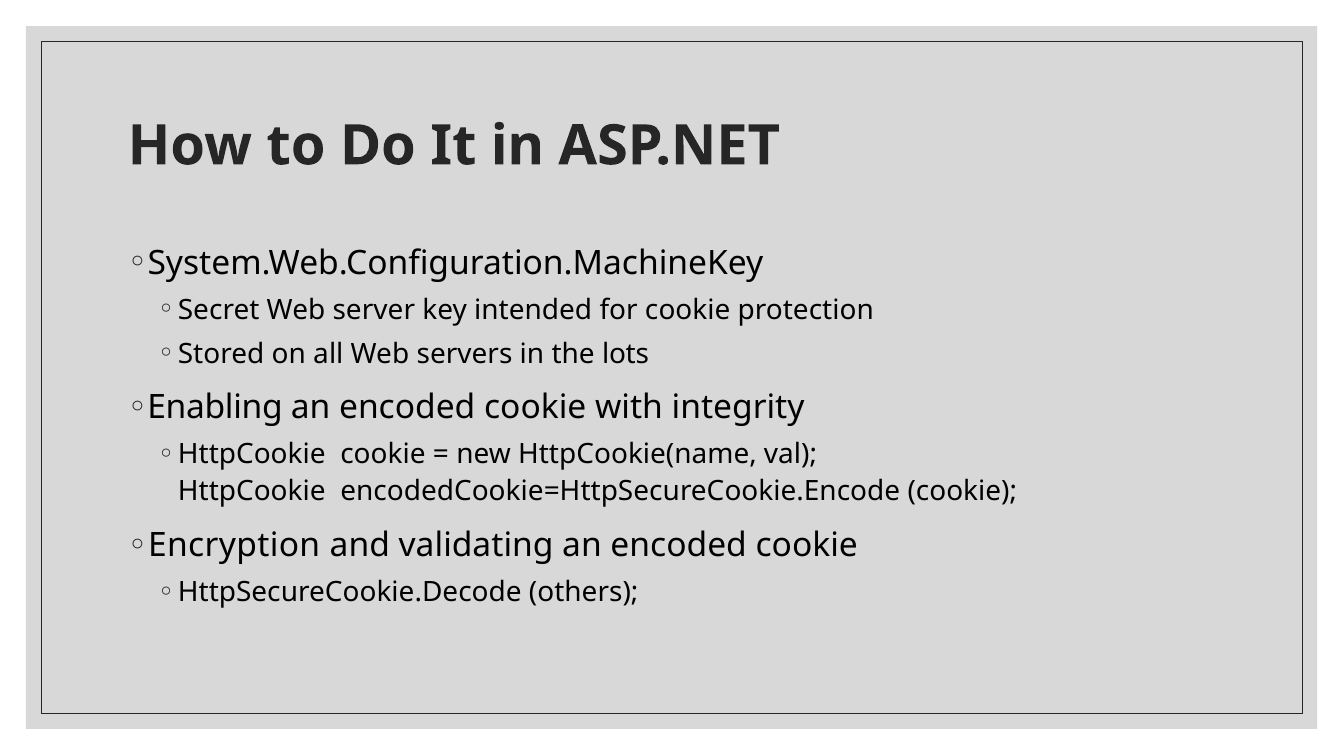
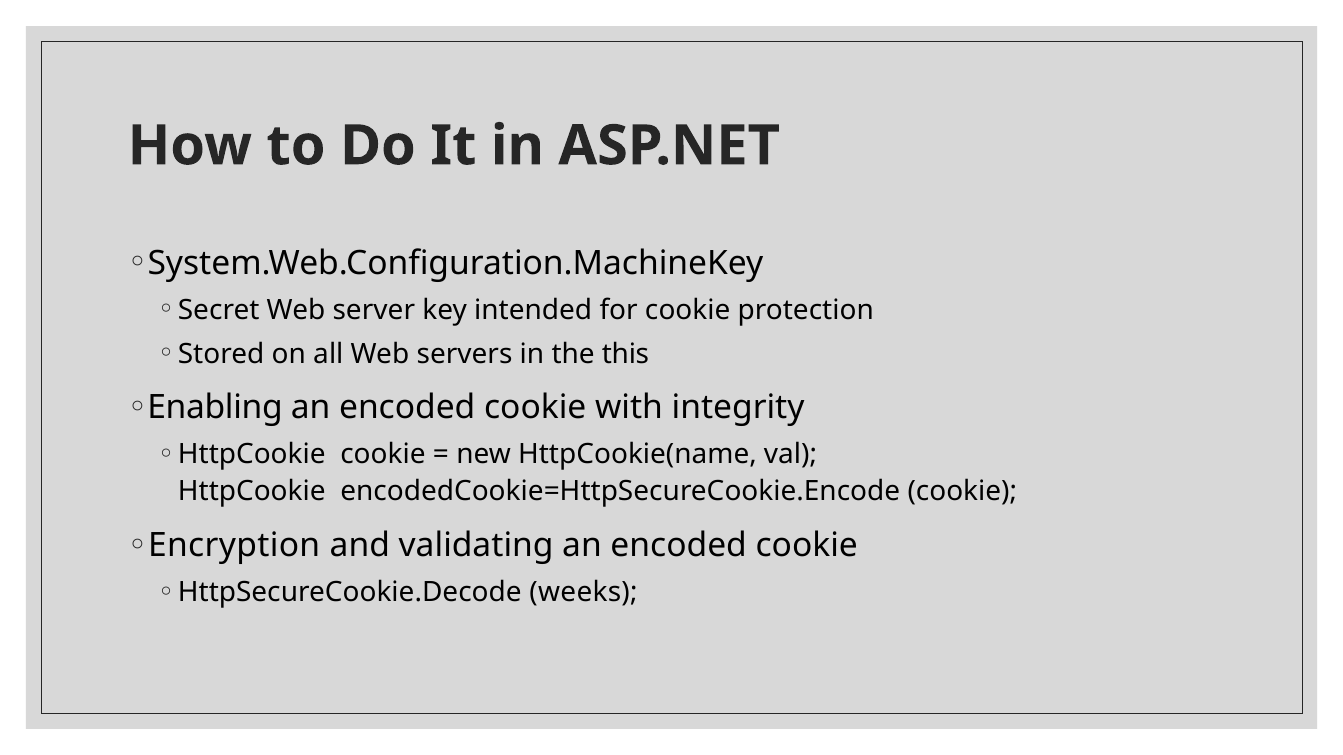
lots: lots -> this (626, 354)
others: others -> weeks (584, 593)
